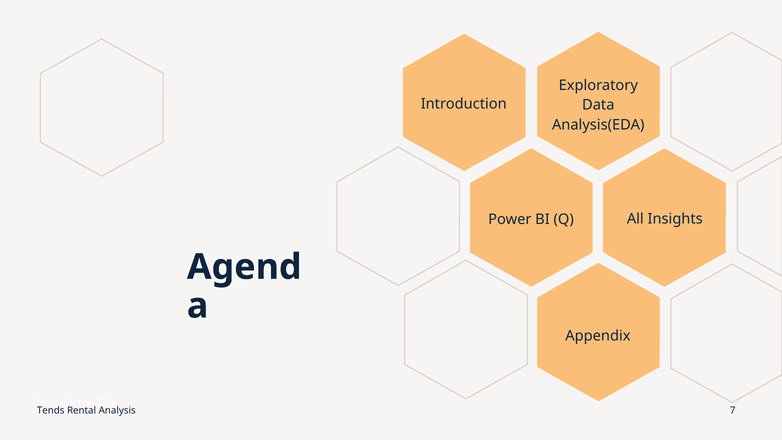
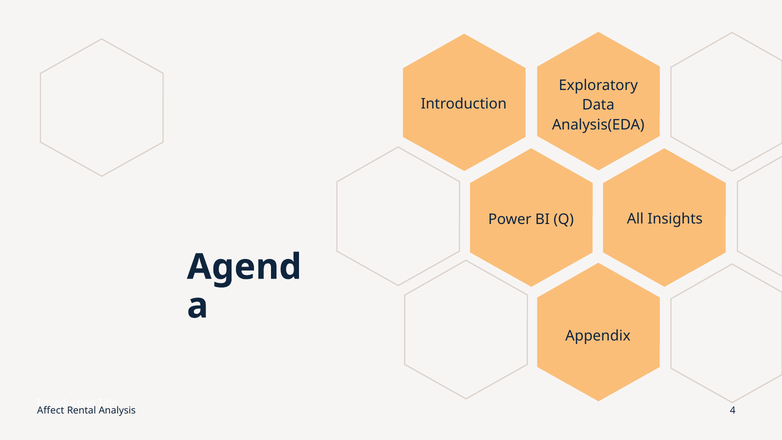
Tends: Tends -> Affect (51, 410)
7: 7 -> 4 (733, 410)
